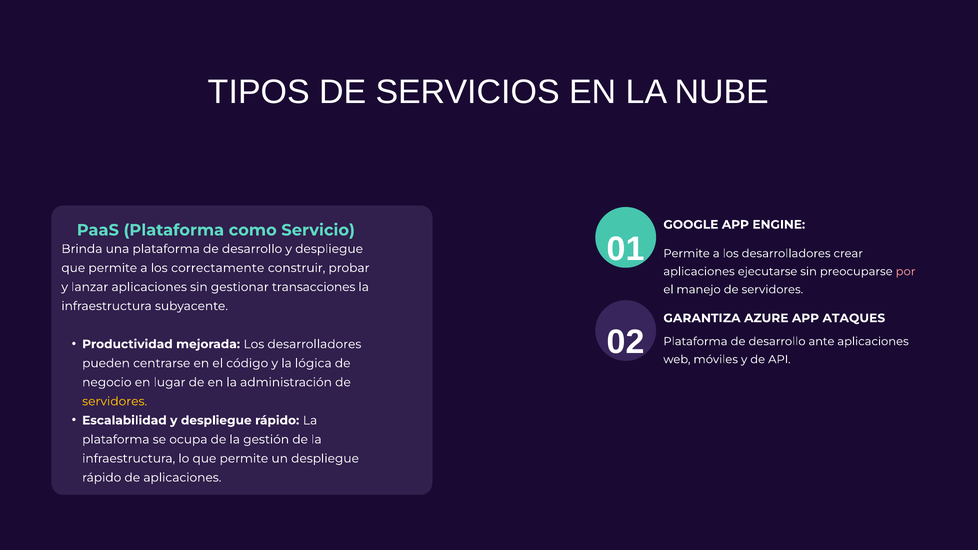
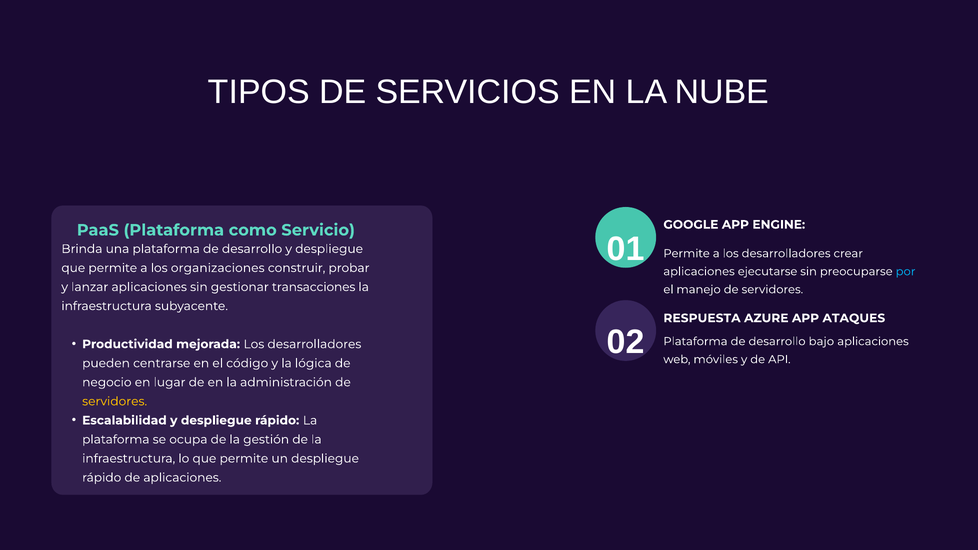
correctamente: correctamente -> organizaciones (218, 268)
por colour: pink -> light blue (906, 272)
GARANTIZA: GARANTIZA -> RESPUESTA (702, 318)
ante: ante -> bajo (821, 341)
